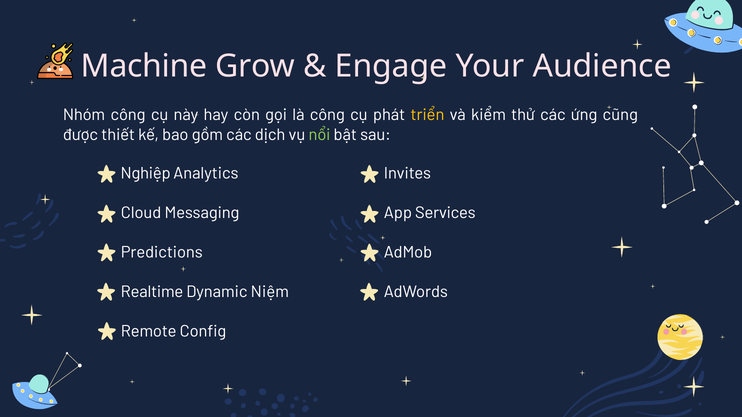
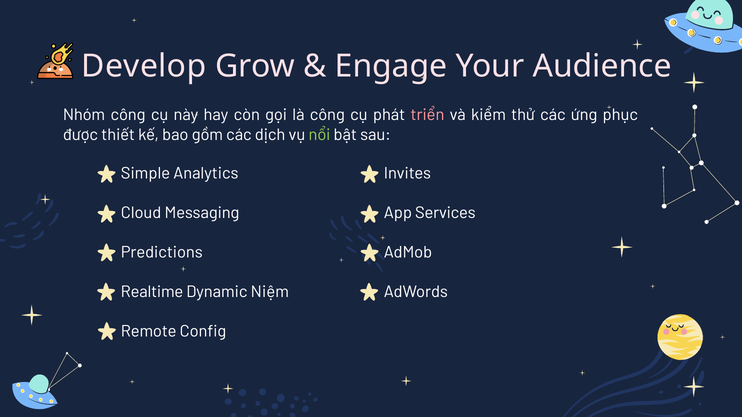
Machine: Machine -> Develop (144, 66)
triển colour: yellow -> pink (427, 115)
cũng: cũng -> phục (620, 115)
Nghiệp: Nghiệp -> Simple (145, 173)
